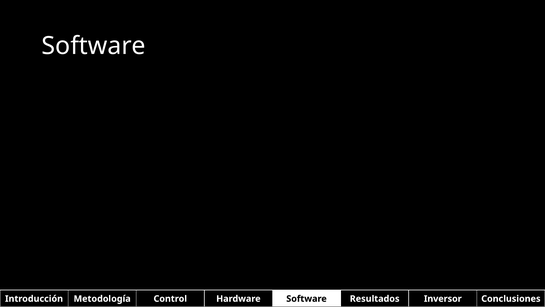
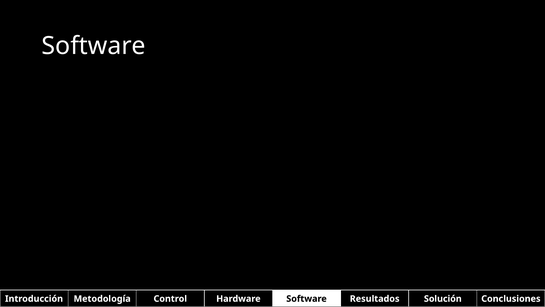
Inversor: Inversor -> Solución (443, 298)
